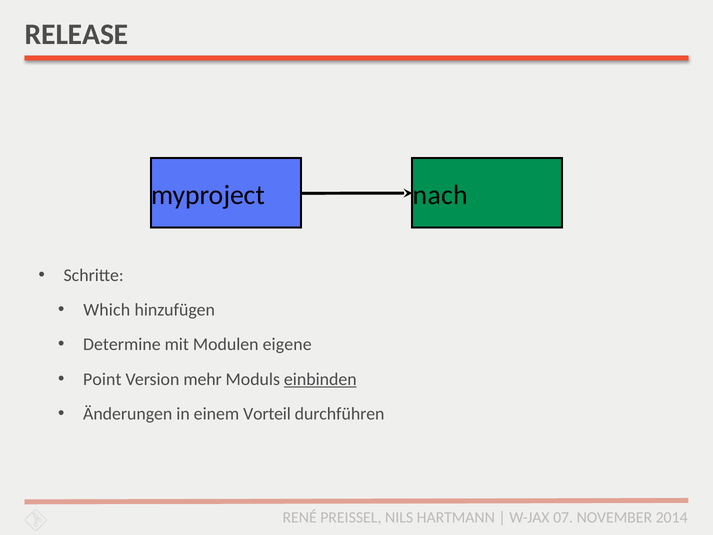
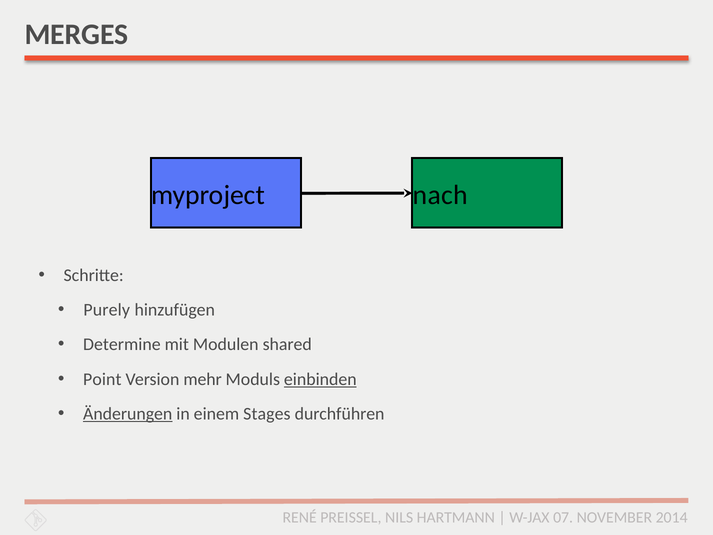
RELEASE: RELEASE -> MERGES (77, 34)
Which: Which -> Purely (107, 310)
eigene: eigene -> shared (287, 344)
Änderungen underline: none -> present (128, 414)
Vorteil: Vorteil -> Stages (267, 414)
